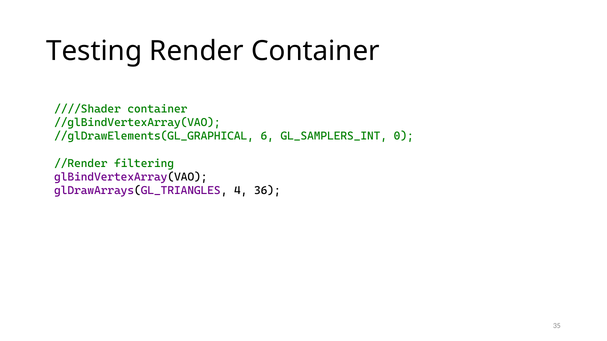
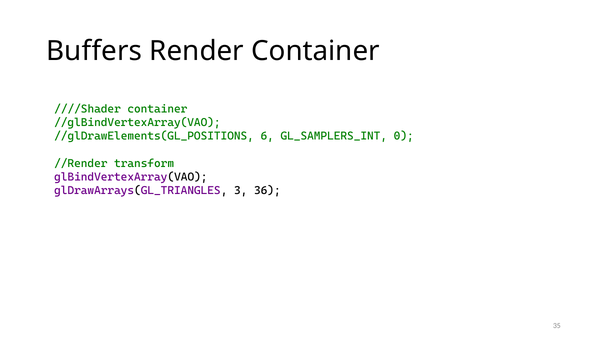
Testing: Testing -> Buffers (94, 51)
//glDrawElements(GL_GRAPHICAL: //glDrawElements(GL_GRAPHICAL -> //glDrawElements(GL_POSITIONS (154, 136)
filtering: filtering -> transform (144, 164)
4: 4 -> 3 (241, 191)
